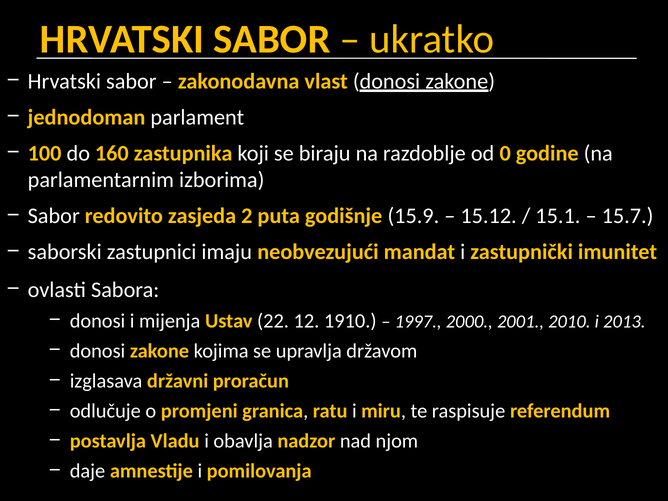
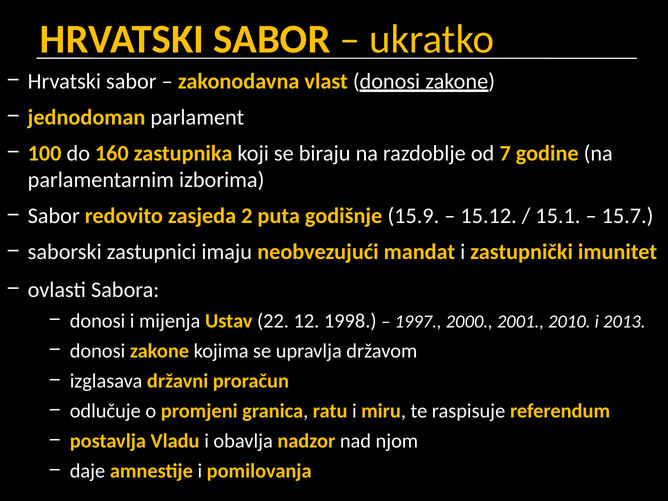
0: 0 -> 7 (505, 153)
1910: 1910 -> 1998 (350, 321)
